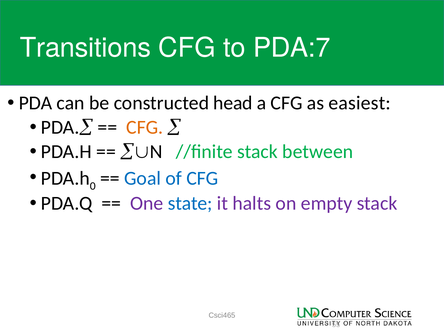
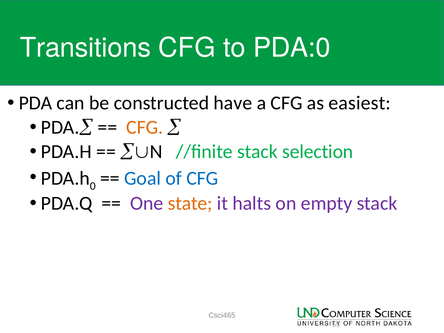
PDA:7: PDA:7 -> PDA:0 (292, 48)
head: head -> have (233, 103)
between: between -> selection (318, 152)
state colour: blue -> orange (190, 203)
